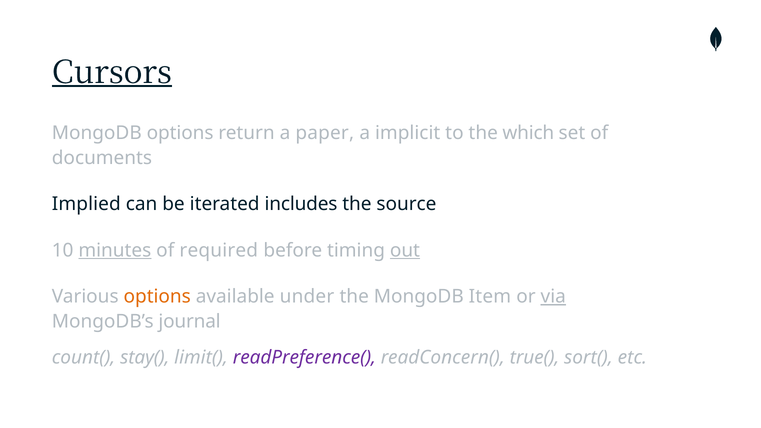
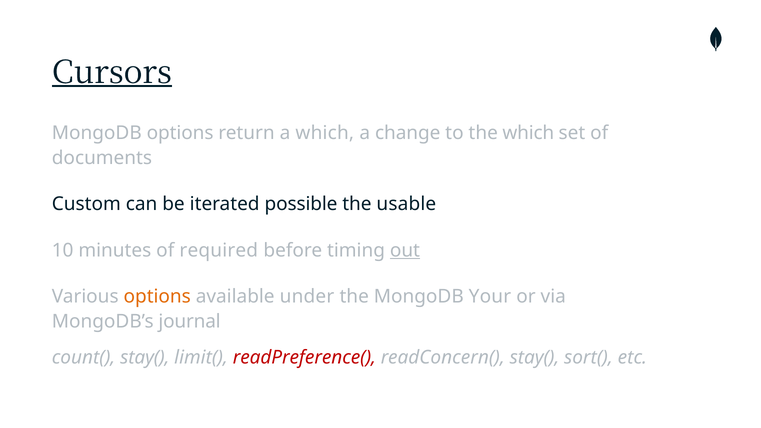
a paper: paper -> which (325, 133)
implicit: implicit -> change (408, 133)
Implied: Implied -> Custom (86, 204)
includes: includes -> possible (301, 204)
source: source -> usable (406, 204)
minutes underline: present -> none (115, 250)
Item: Item -> Your (490, 297)
via underline: present -> none (553, 297)
readPreference( colour: purple -> red (304, 357)
readConcern( true(: true( -> stay( (534, 357)
